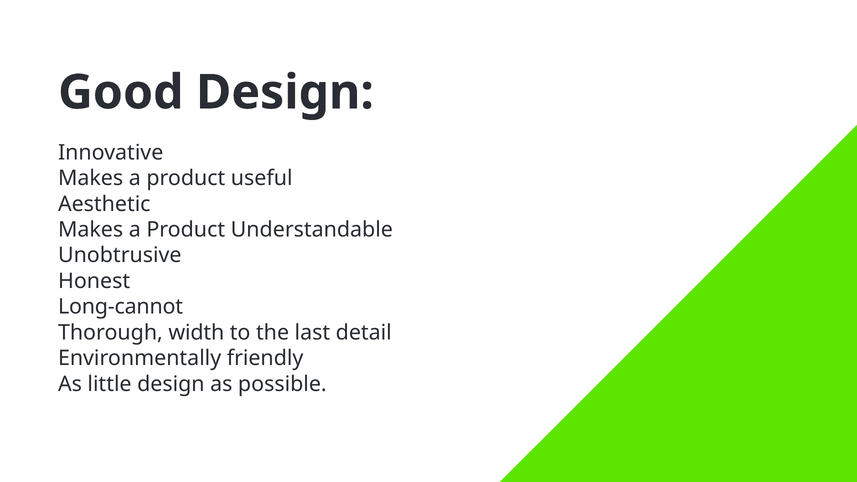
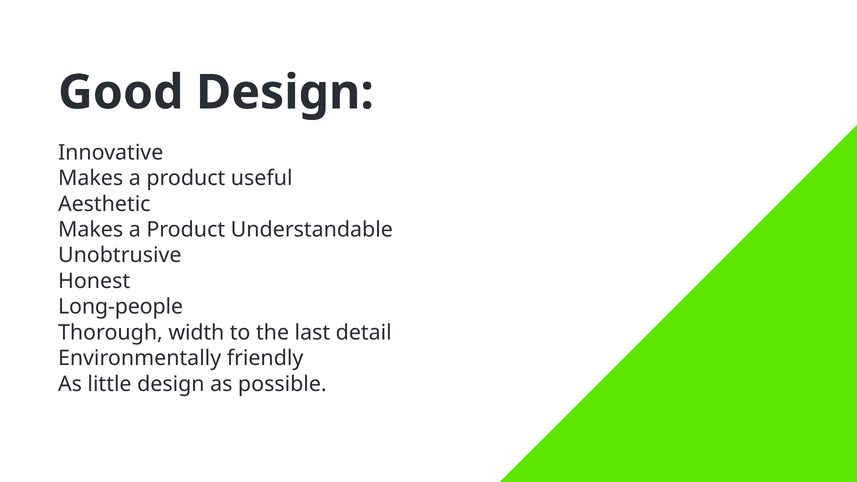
Long-cannot: Long-cannot -> Long-people (121, 307)
